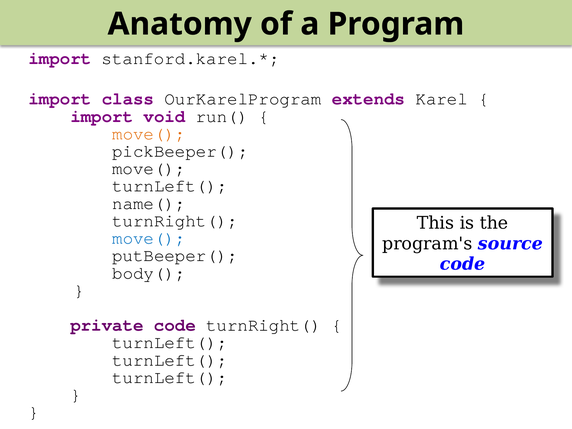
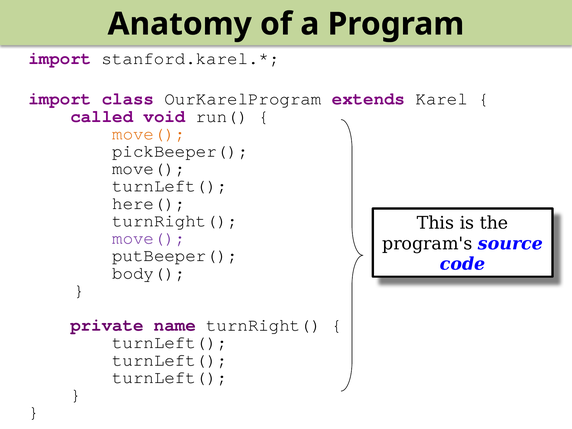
import: import -> called (102, 116)
name(: name( -> here( (149, 203)
move( colour: blue -> purple (149, 238)
private code: code -> name (175, 325)
